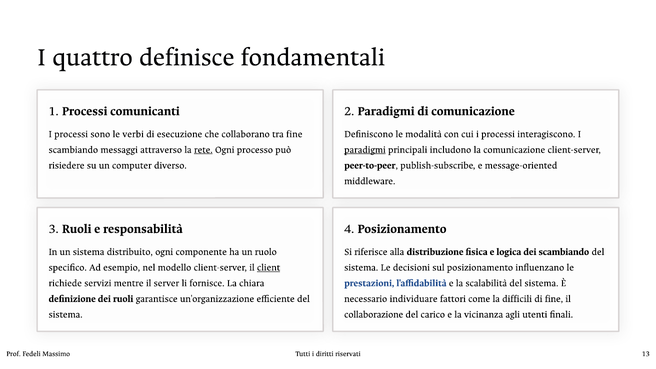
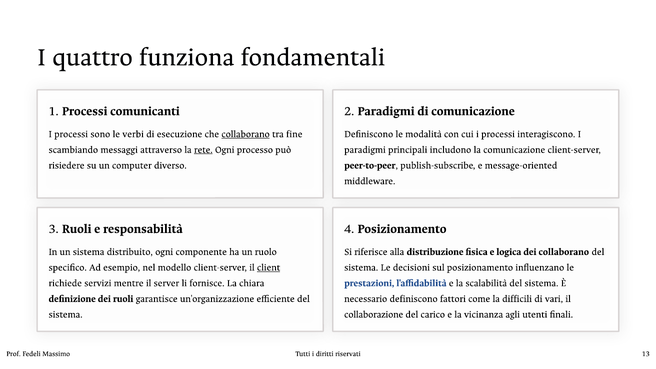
definisce: definisce -> funziona (187, 57)
collaborano underline: none -> present (246, 134)
paradigmi underline: present -> none (365, 150)
dei scambiando: scambiando -> collaborano (564, 252)
necessario individuare: individuare -> definiscono (414, 299)
di fine: fine -> vari (554, 299)
